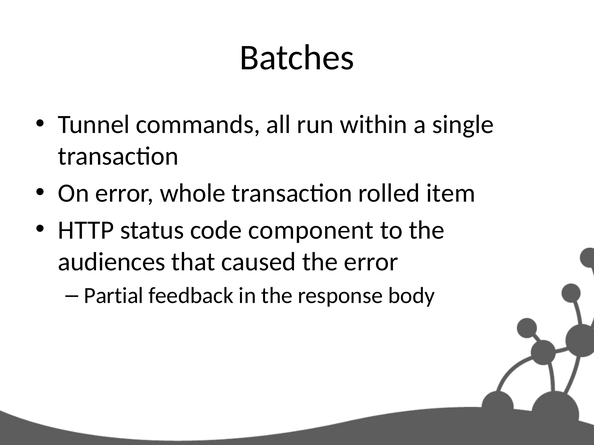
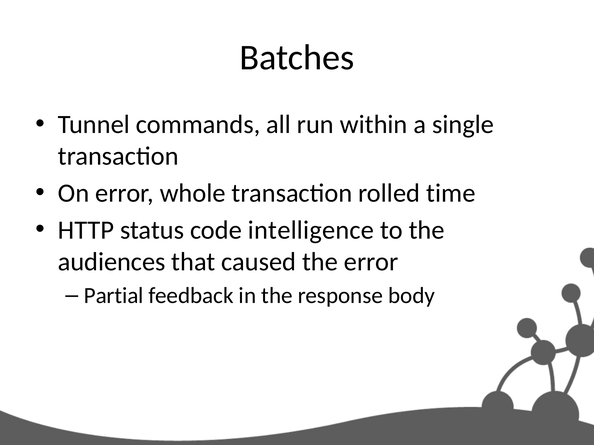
item: item -> time (451, 193)
component: component -> intelligence (311, 230)
